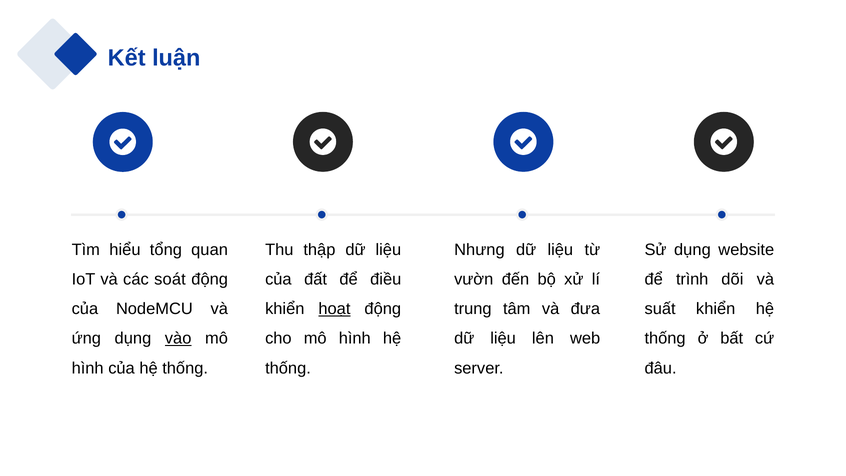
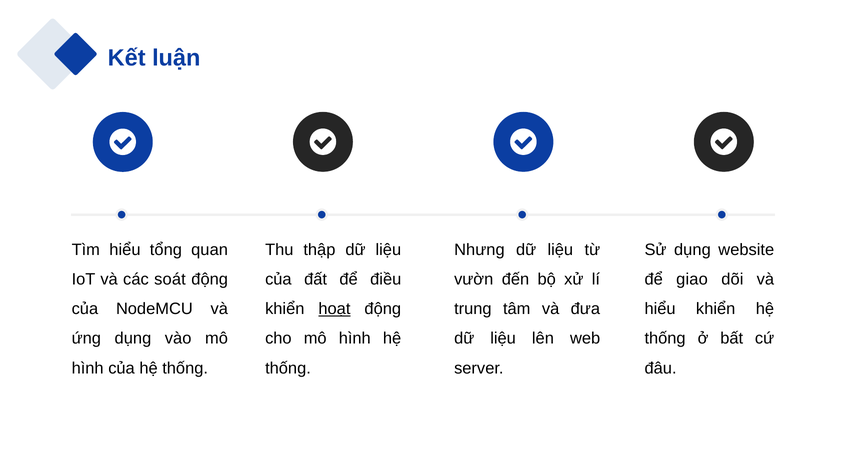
trình: trình -> giao (692, 279)
suất: suất -> hiểu (660, 309)
vào underline: present -> none (178, 338)
